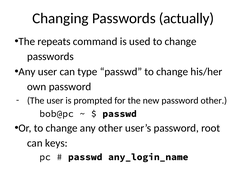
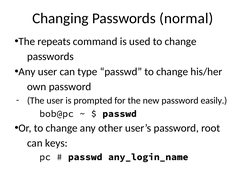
actually: actually -> normal (186, 18)
password other: other -> easily (214, 101)
